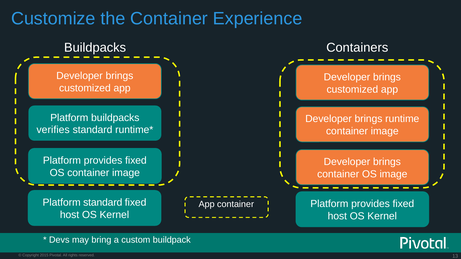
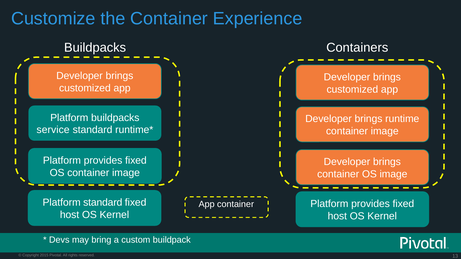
verifies: verifies -> service (53, 130)
